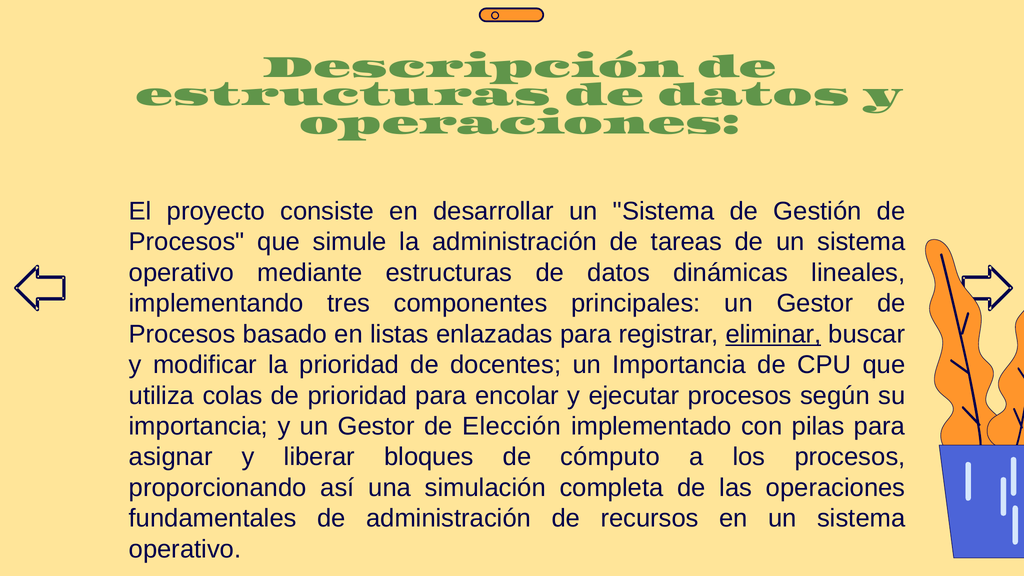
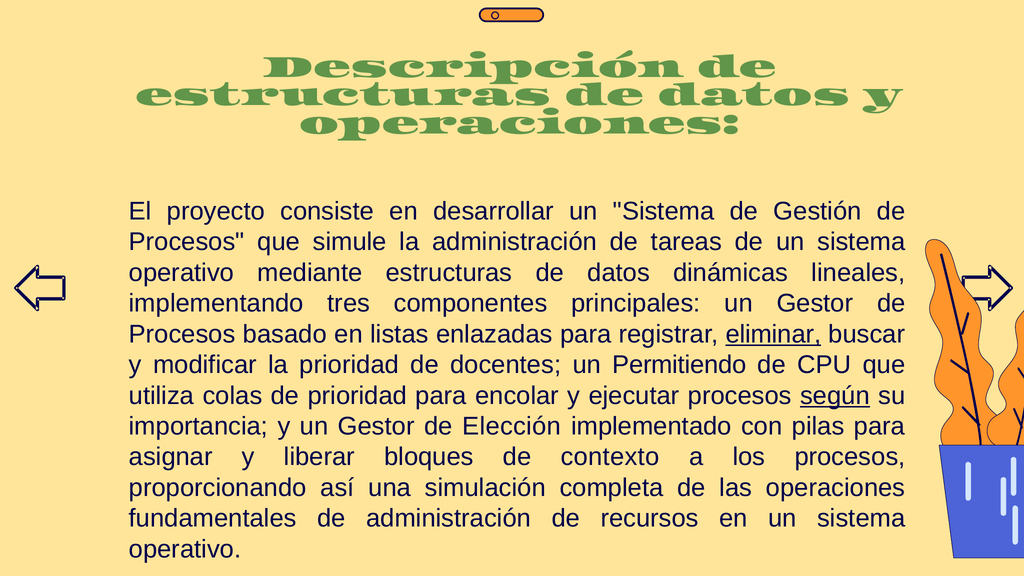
un Importancia: Importancia -> Permitiendo (679, 365)
según underline: none -> present (835, 396)
cómputo: cómputo -> contexto (610, 457)
